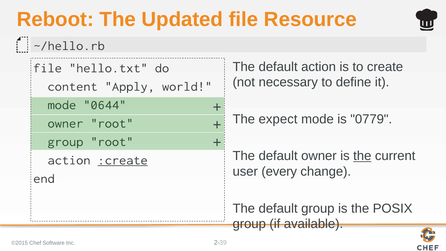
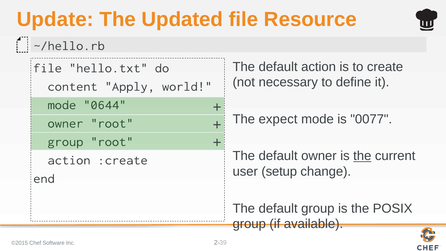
Reboot: Reboot -> Update (55, 19)
0779: 0779 -> 0077 (371, 119)
:create underline: present -> none (123, 160)
every: every -> setup (279, 171)
